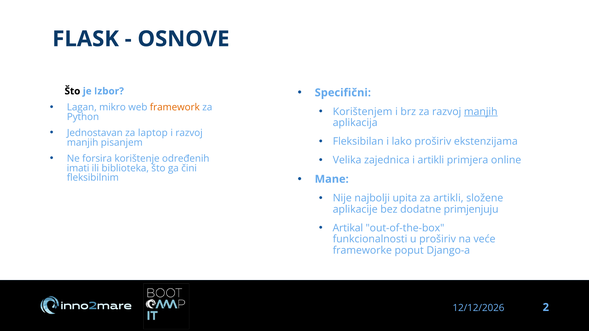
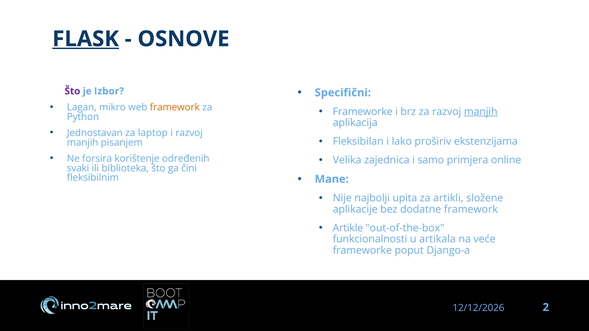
FLASK underline: none -> present (86, 39)
Što colour: black -> purple (72, 91)
Korištenjem: Korištenjem -> Frameworke (363, 112)
i artikli: artikli -> samo (431, 160)
imati: imati -> svaki (78, 168)
dodatne primjenjuju: primjenjuju -> framework (471, 209)
Artikal: Artikal -> Artikle (348, 228)
u proširiv: proširiv -> artikala (438, 239)
